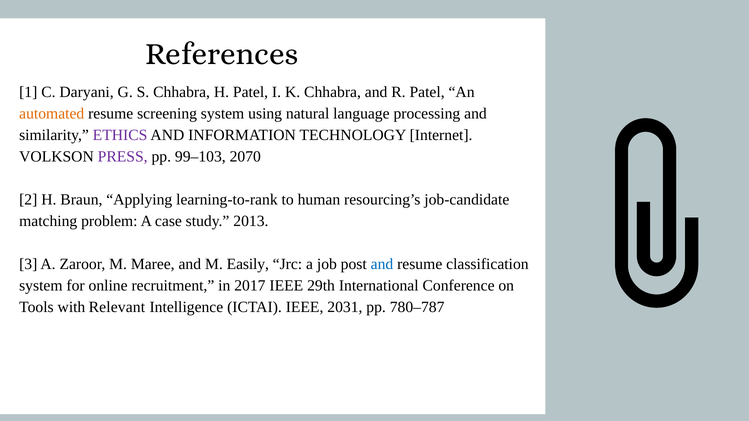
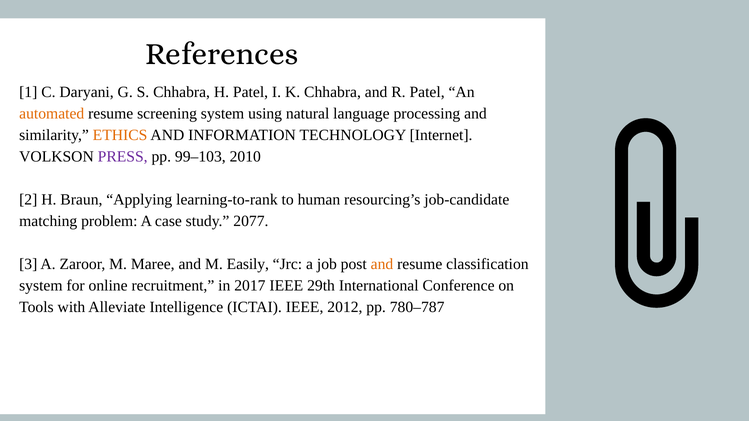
ETHICS colour: purple -> orange (120, 135)
2070: 2070 -> 2010 (245, 157)
2013: 2013 -> 2077 (251, 221)
and colour: blue -> orange (382, 264)
Relevant: Relevant -> Alleviate (117, 308)
2031: 2031 -> 2012 (345, 308)
